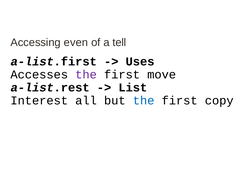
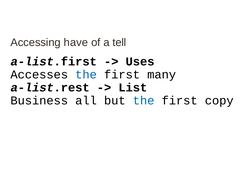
even: even -> have (76, 42)
the colour: purple -> blue (86, 75)
move: move -> many (162, 75)
Interest: Interest -> Business (39, 100)
